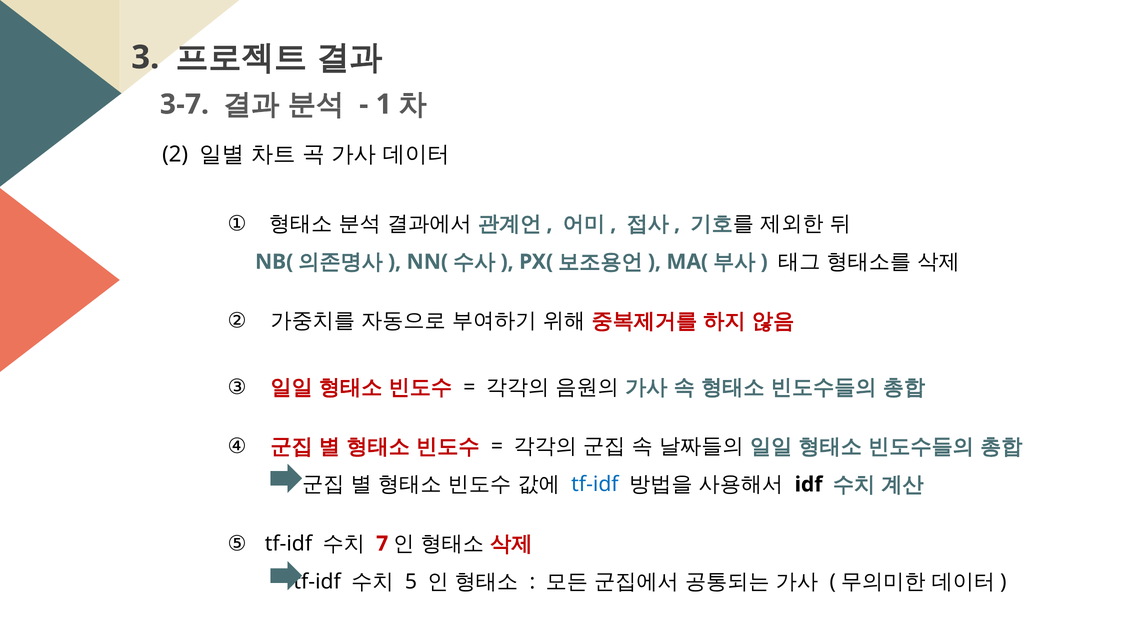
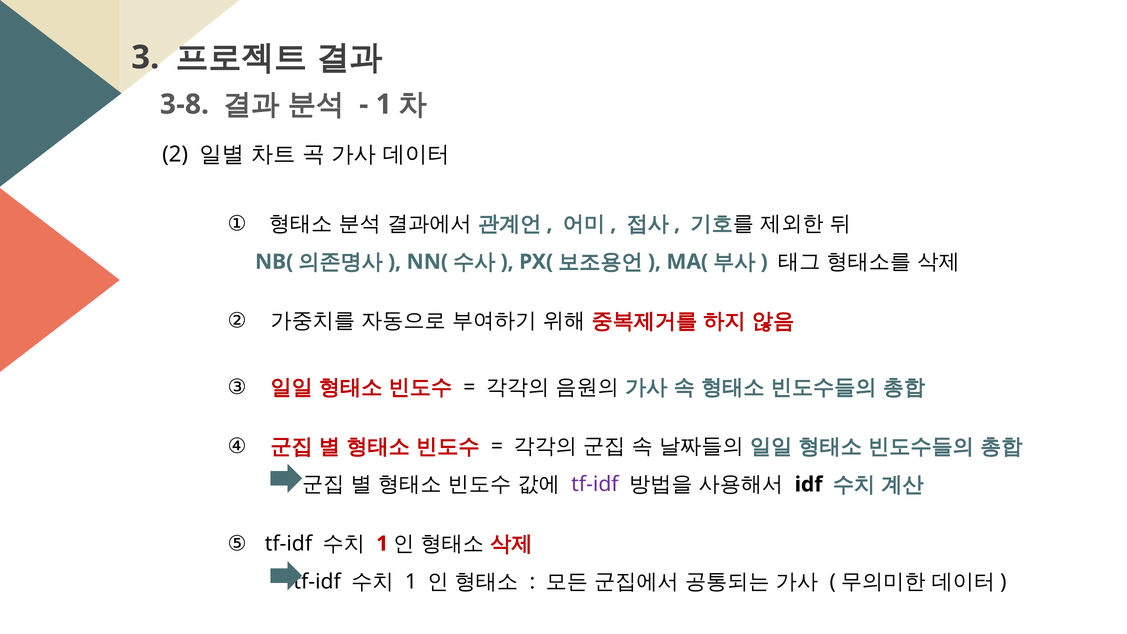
3-7: 3-7 -> 3-8 (184, 104)
tf-idf colour: blue -> purple (595, 484)
7: 7 -> 1 (382, 544)
5: 5 -> 1 (411, 582)
